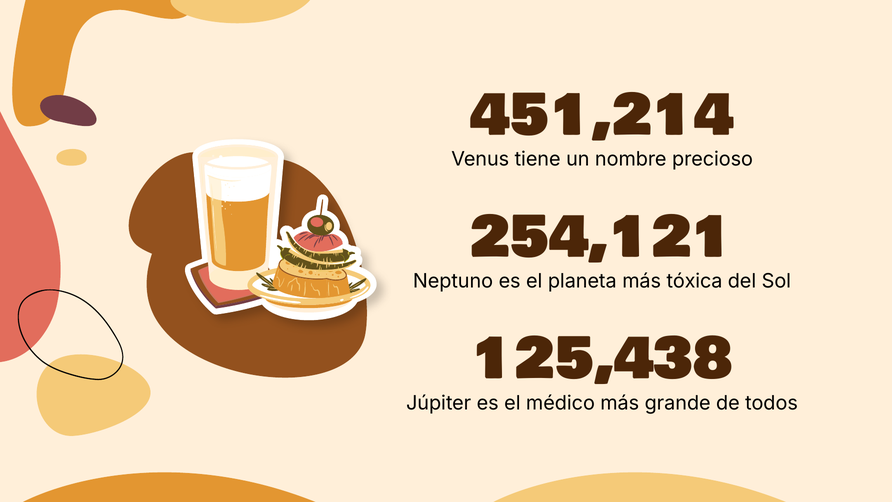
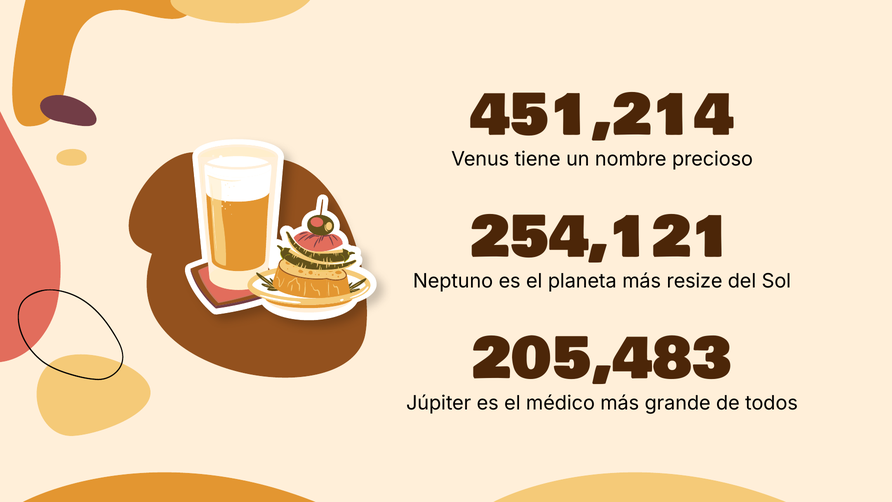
tóxica: tóxica -> resize (694, 281)
125,438: 125,438 -> 205,483 (602, 359)
